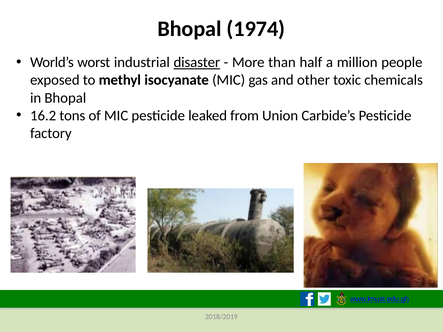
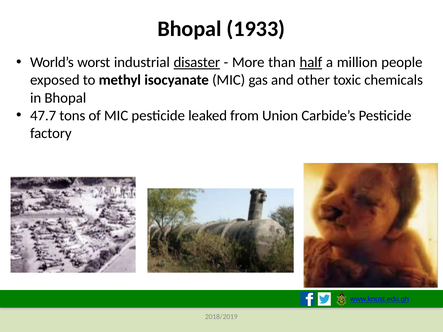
1974: 1974 -> 1933 (256, 29)
half underline: none -> present (311, 62)
16.2: 16.2 -> 47.7 (43, 116)
